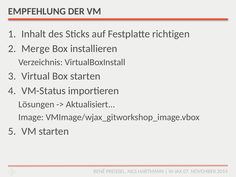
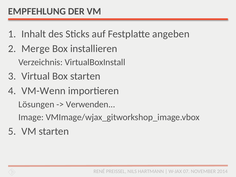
richtigen: richtigen -> angeben (171, 34)
VM-Status: VM-Status -> VM-Wenn (44, 91)
Aktualisiert: Aktualisiert -> Verwenden (91, 104)
